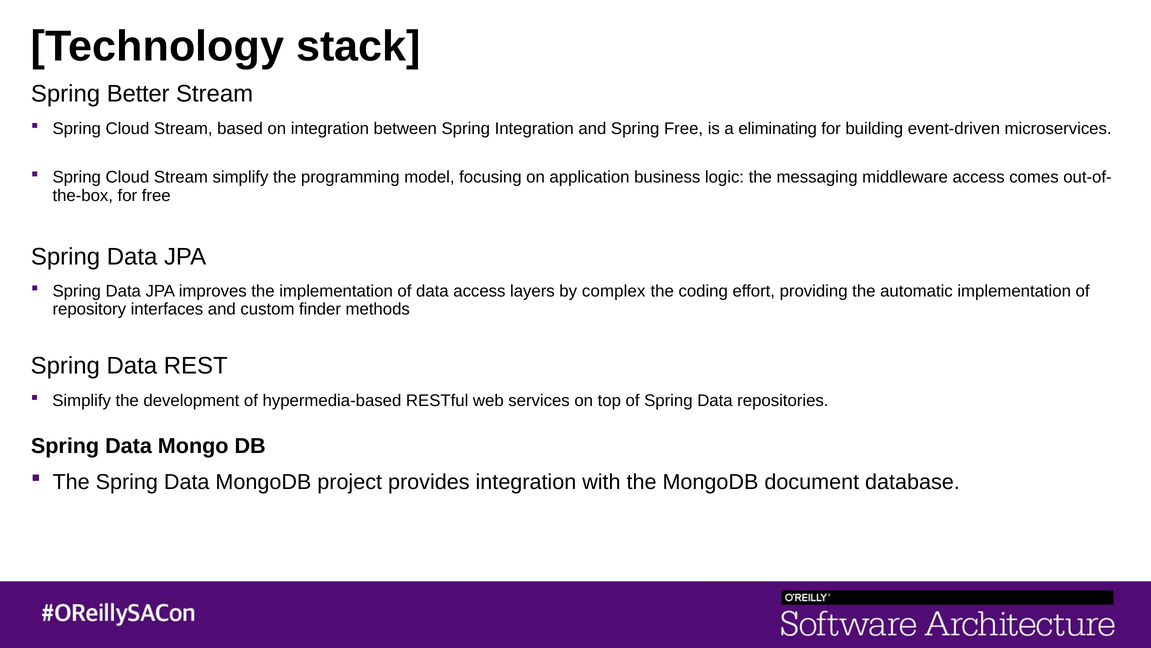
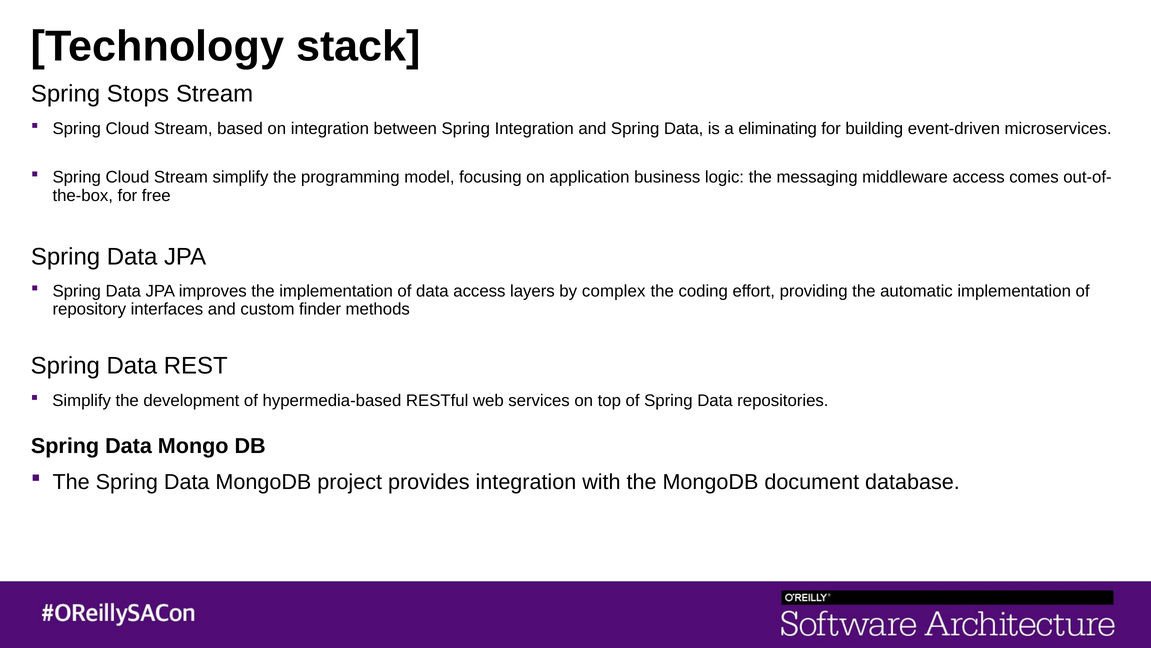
Better: Better -> Stops (138, 94)
and Spring Free: Free -> Data (684, 128)
